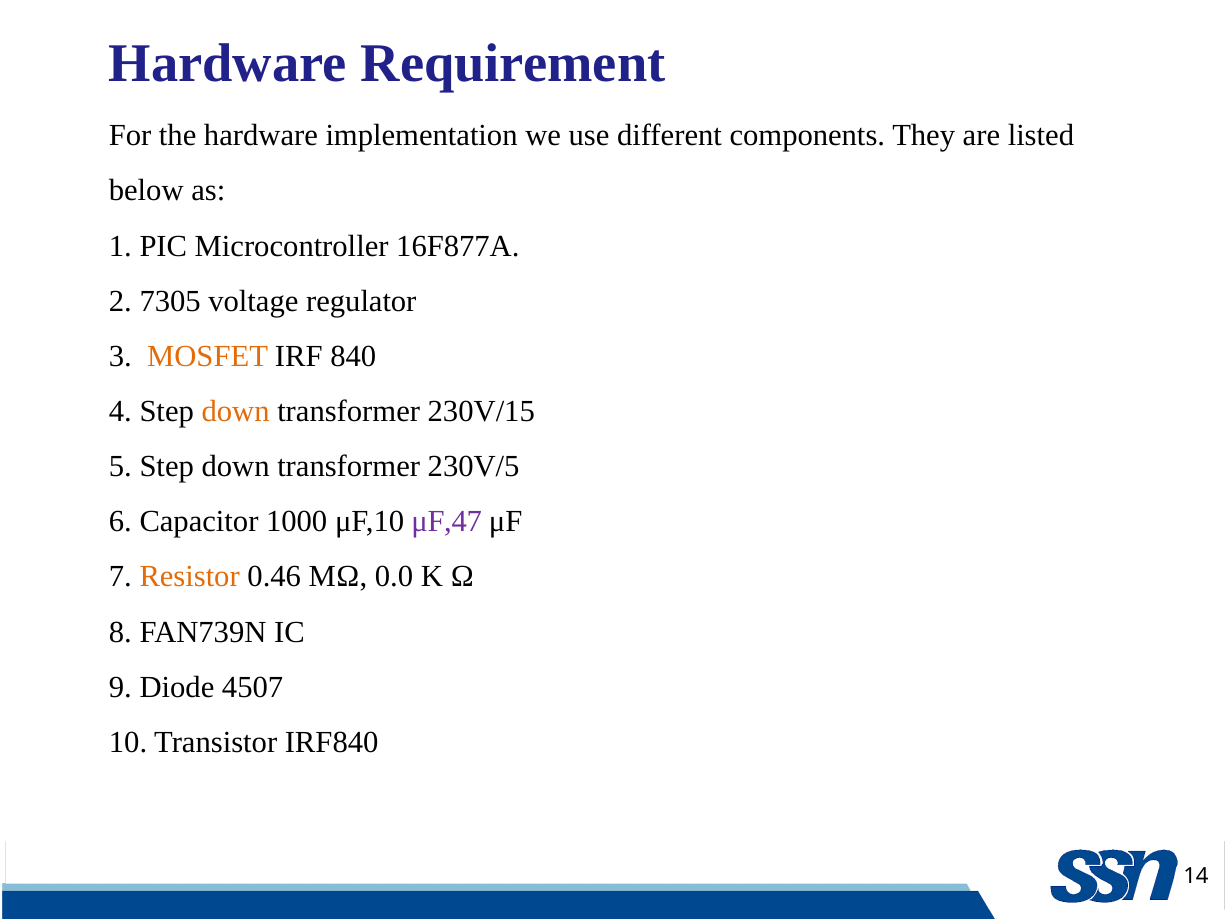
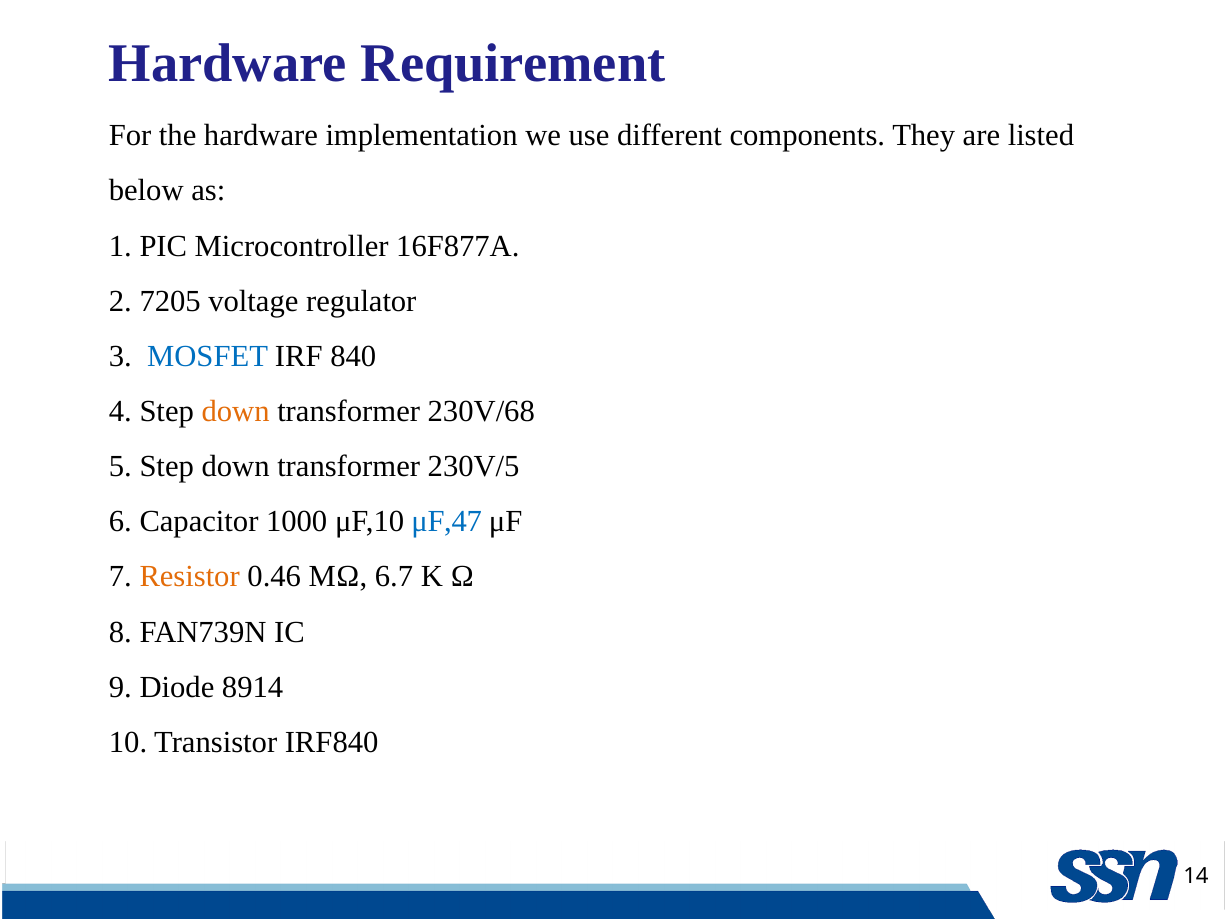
7305: 7305 -> 7205 (170, 301)
MOSFET colour: orange -> blue (208, 356)
230V/15: 230V/15 -> 230V/68 (481, 412)
μF,47 colour: purple -> blue (447, 522)
0.0: 0.0 -> 6.7 (394, 577)
4507: 4507 -> 8914 (253, 687)
